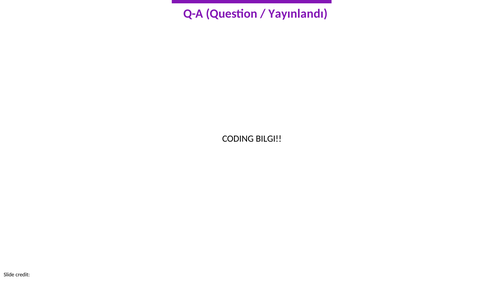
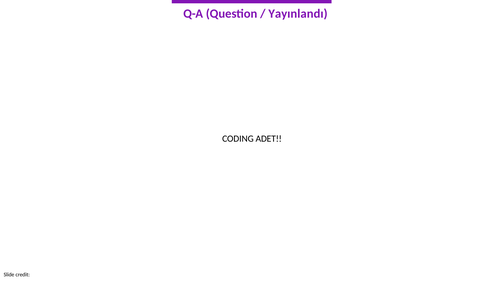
BILGI: BILGI -> ADET (269, 139)
